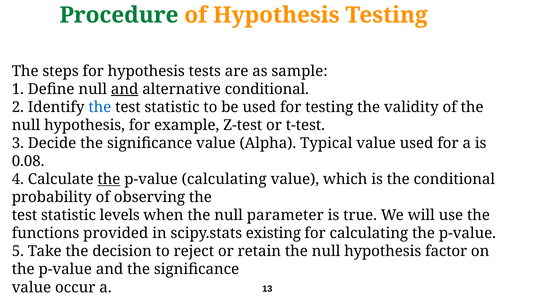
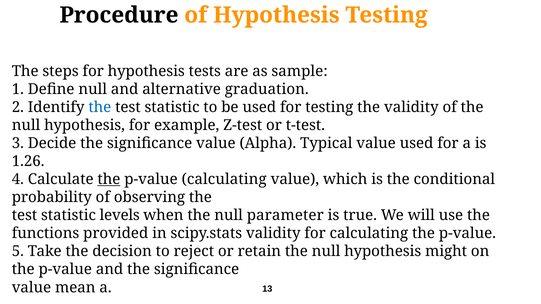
Procedure colour: green -> black (119, 15)
and underline: present -> none (125, 89)
alternative conditional: conditional -> graduation (267, 89)
0.08: 0.08 -> 1.26 (28, 161)
scipy.stats existing: existing -> validity (273, 234)
factor: factor -> might (446, 252)
occur: occur -> mean (75, 288)
